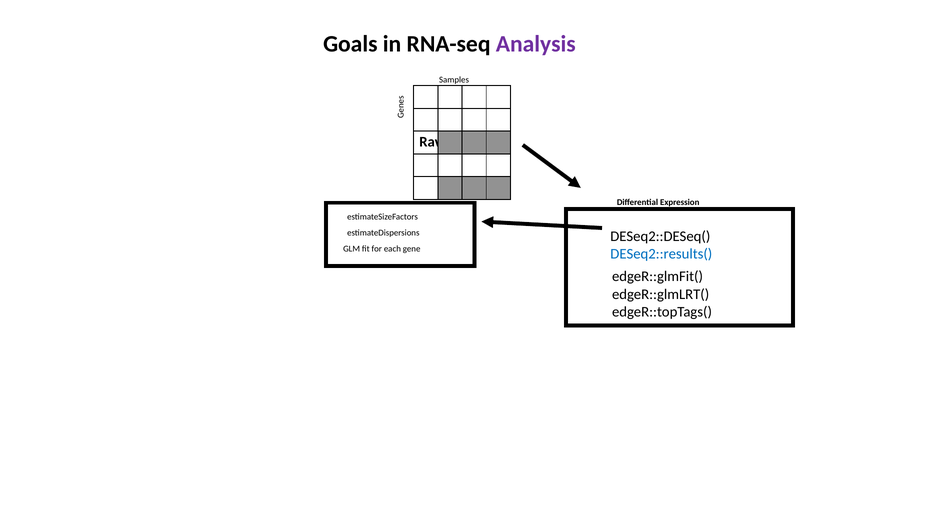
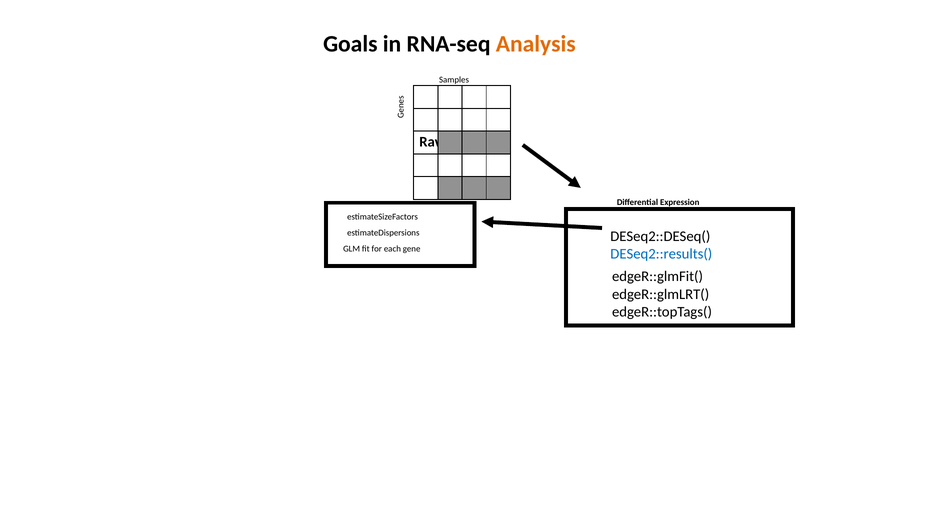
Analysis colour: purple -> orange (536, 44)
